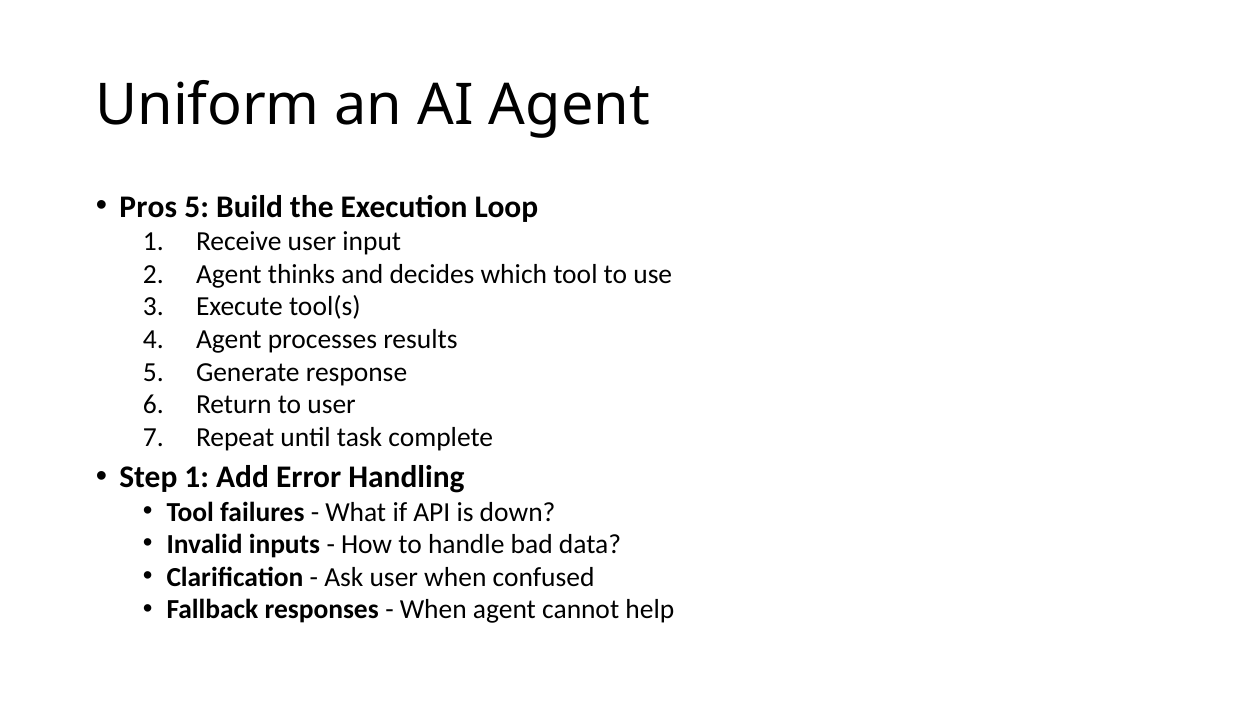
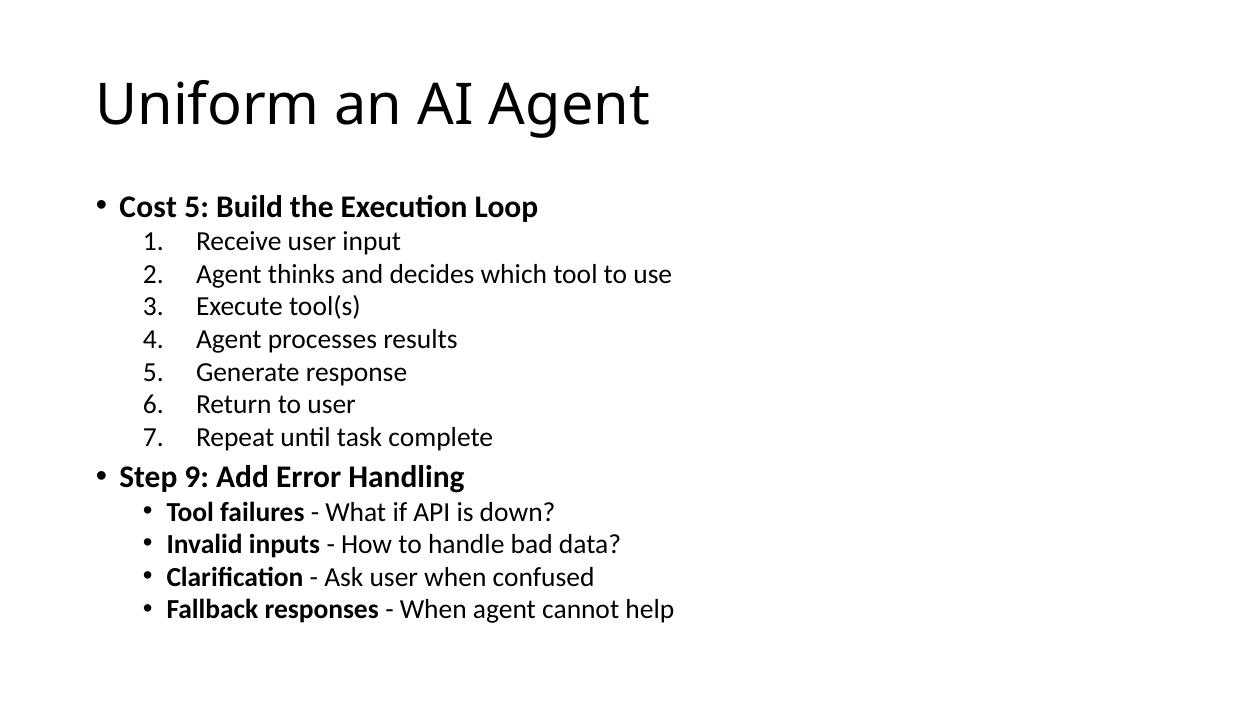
Pros: Pros -> Cost (148, 207)
Step 1: 1 -> 9 (197, 477)
